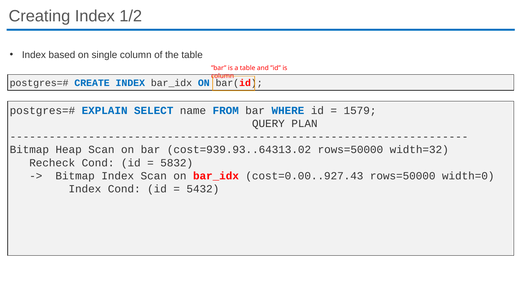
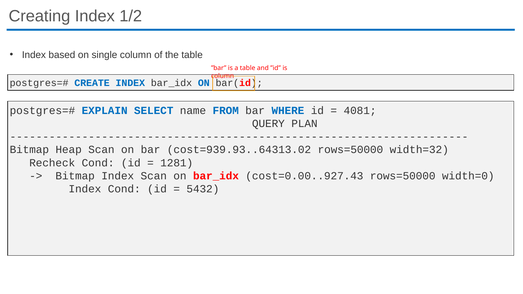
1579: 1579 -> 4081 (360, 111)
5832: 5832 -> 1281 (177, 163)
